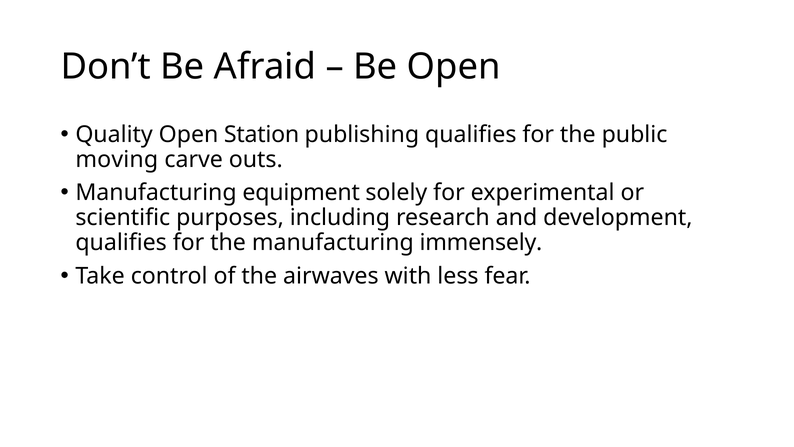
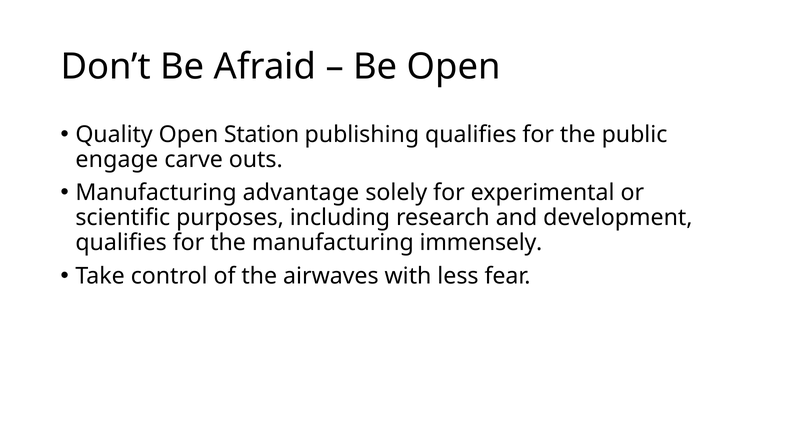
moving: moving -> engage (117, 159)
equipment: equipment -> advantage (301, 193)
